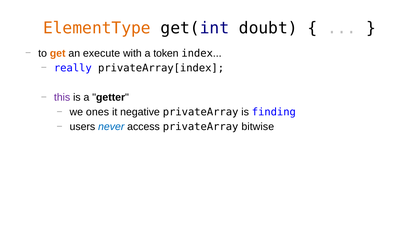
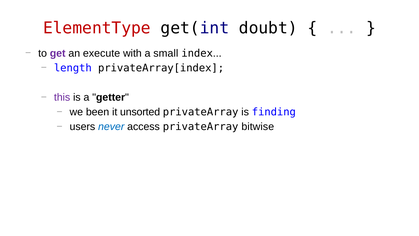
ElementType colour: orange -> red (97, 28)
get colour: orange -> purple (58, 53)
token: token -> small (166, 53)
really: really -> length (73, 68)
ones: ones -> been (98, 112)
negative: negative -> unsorted (140, 112)
